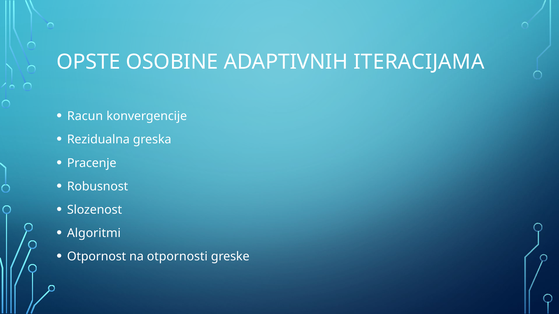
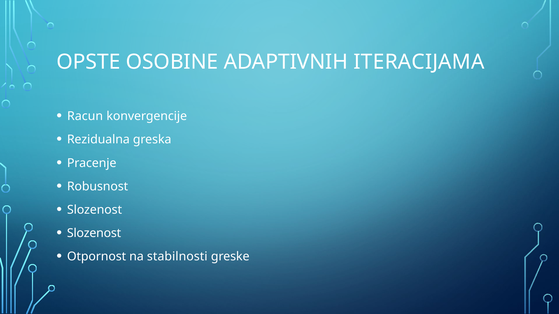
Algoritmi: Algoritmi -> Slozenost (94, 233)
otpornosti: otpornosti -> stabilnosti (177, 257)
